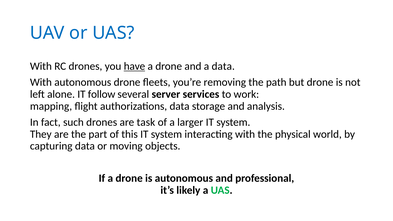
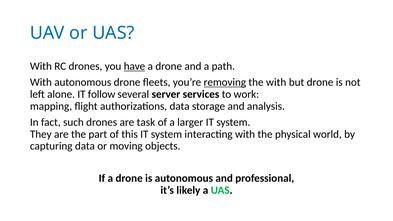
a data: data -> path (223, 66)
removing underline: none -> present (225, 82)
the path: path -> with (276, 82)
